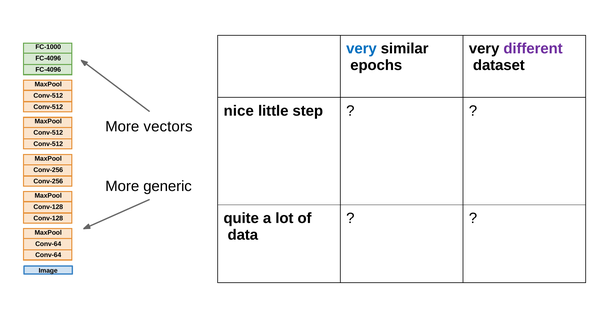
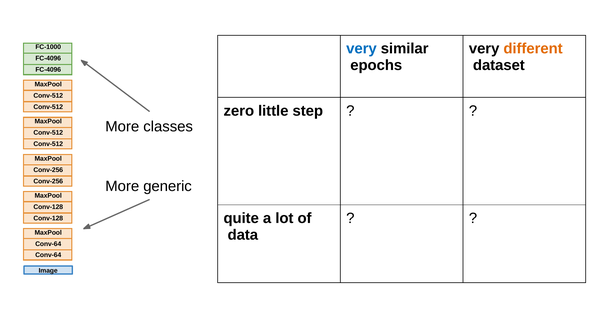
different colour: purple -> orange (533, 49)
nice: nice -> zero (239, 111)
vectors: vectors -> classes (168, 127)
